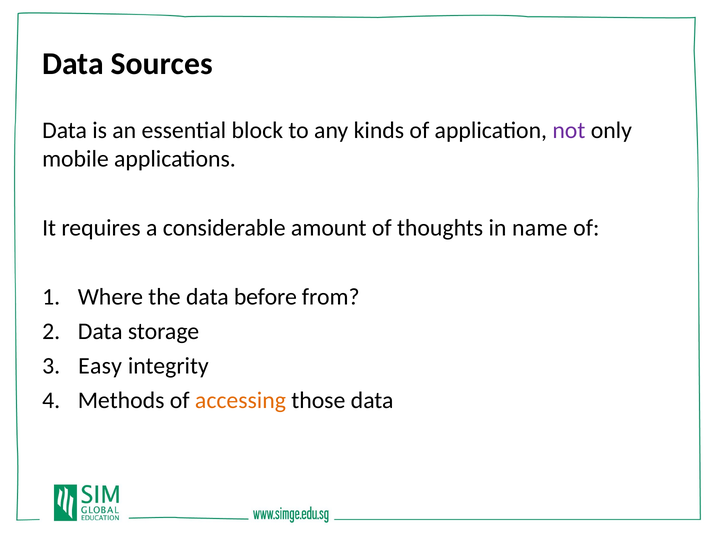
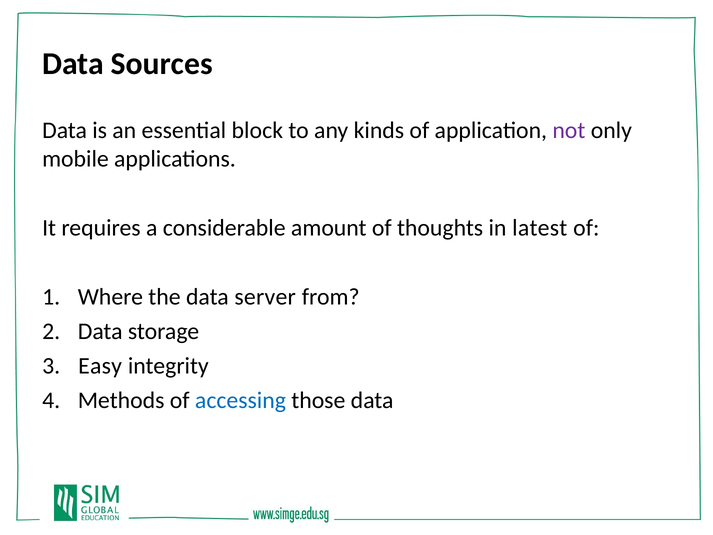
name: name -> latest (540, 228)
before: before -> server (265, 297)
accessing colour: orange -> blue (240, 400)
